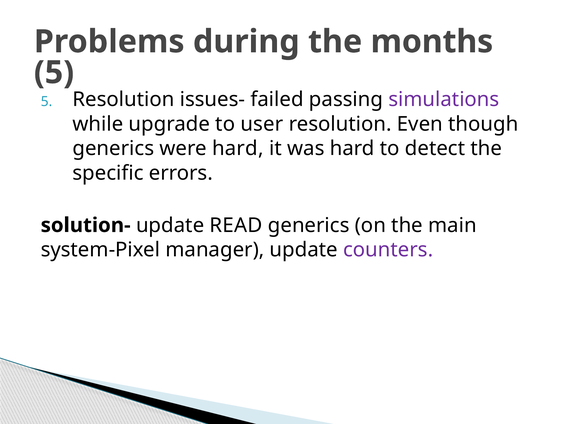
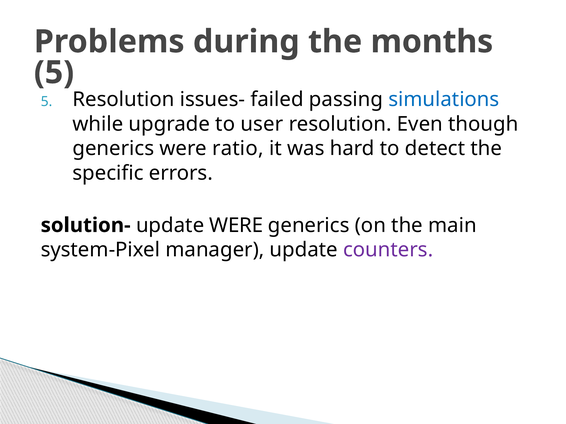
simulations colour: purple -> blue (444, 100)
were hard: hard -> ratio (238, 149)
update READ: READ -> WERE (236, 226)
